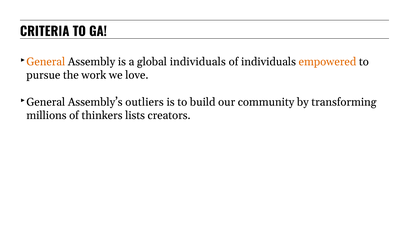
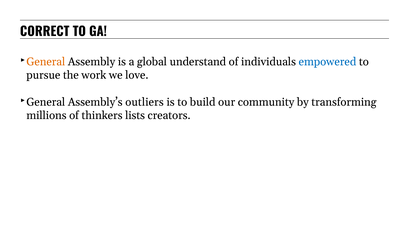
CRITERIA: CRITERIA -> CORRECT (45, 32)
global individuals: individuals -> understand (198, 62)
empowered colour: orange -> blue (327, 62)
